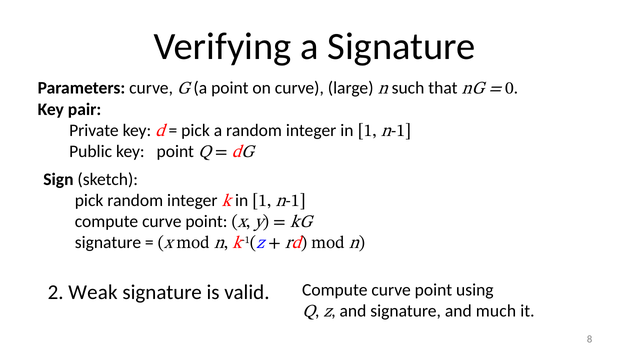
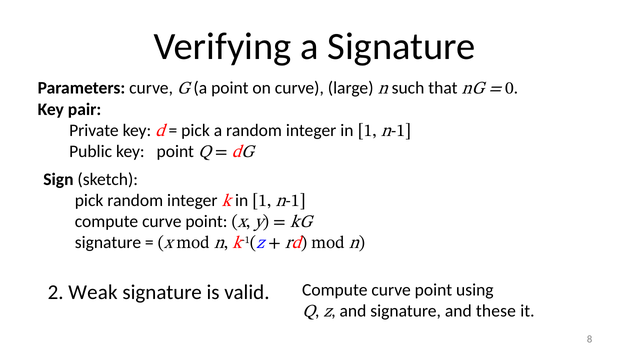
much: much -> these (496, 310)
